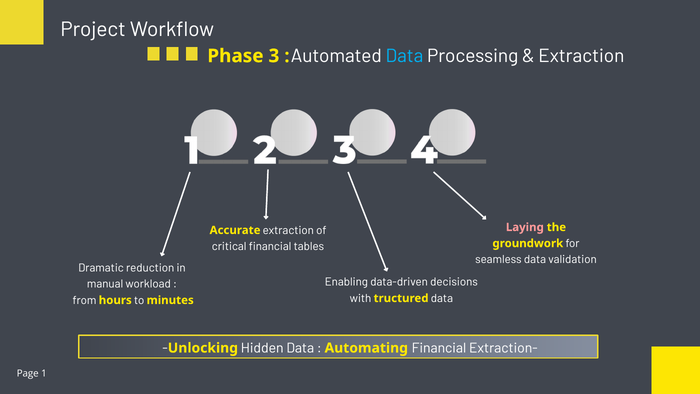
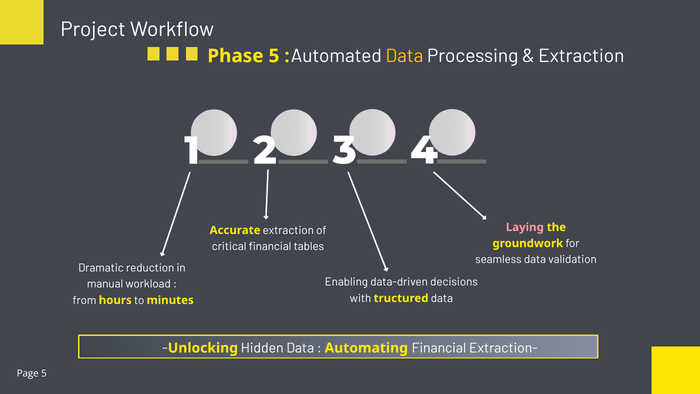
Data colour: light blue -> yellow (404, 56)
Phase 3: 3 -> 5 (274, 56)
Page 1: 1 -> 5 (44, 373)
